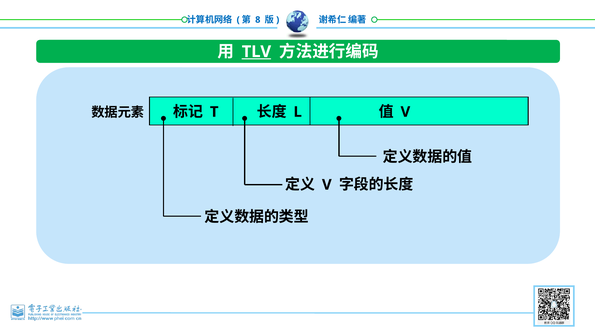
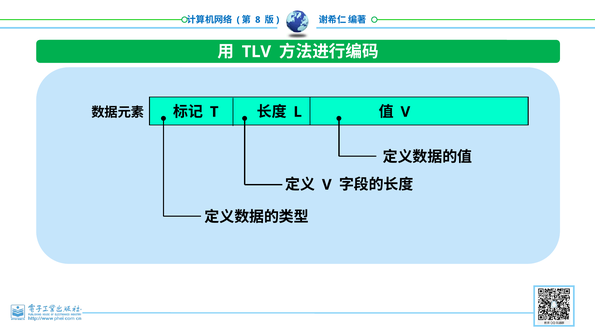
TLV underline: present -> none (256, 52)
